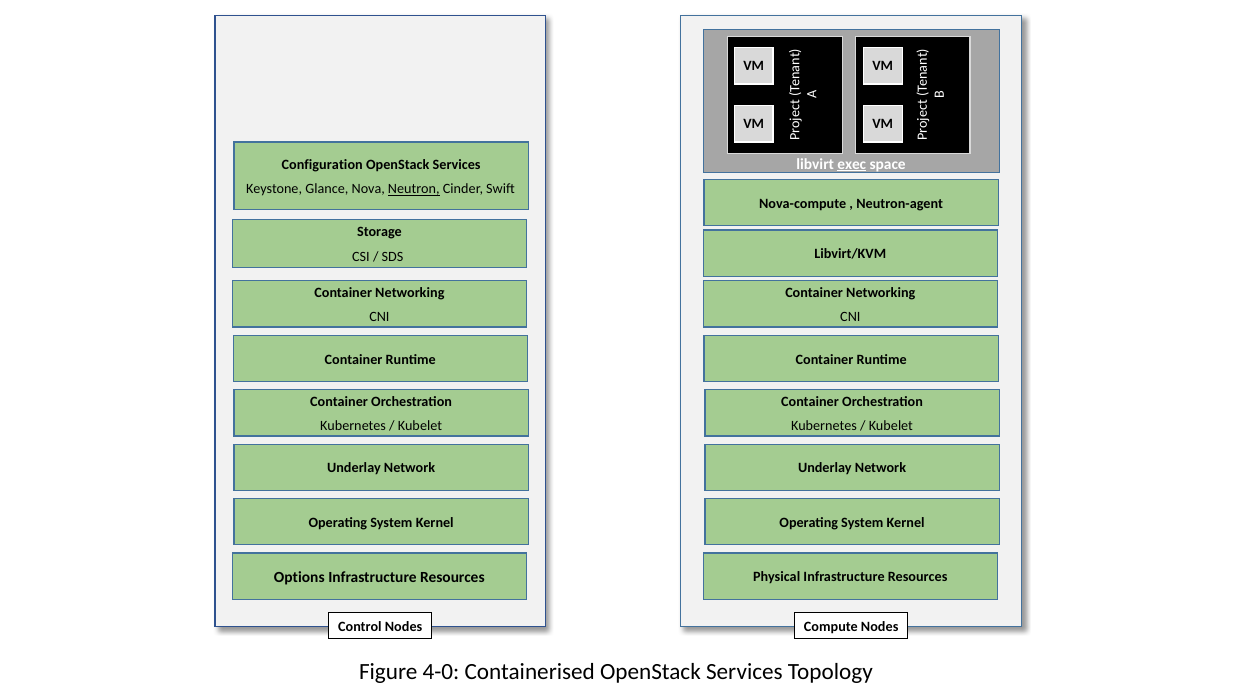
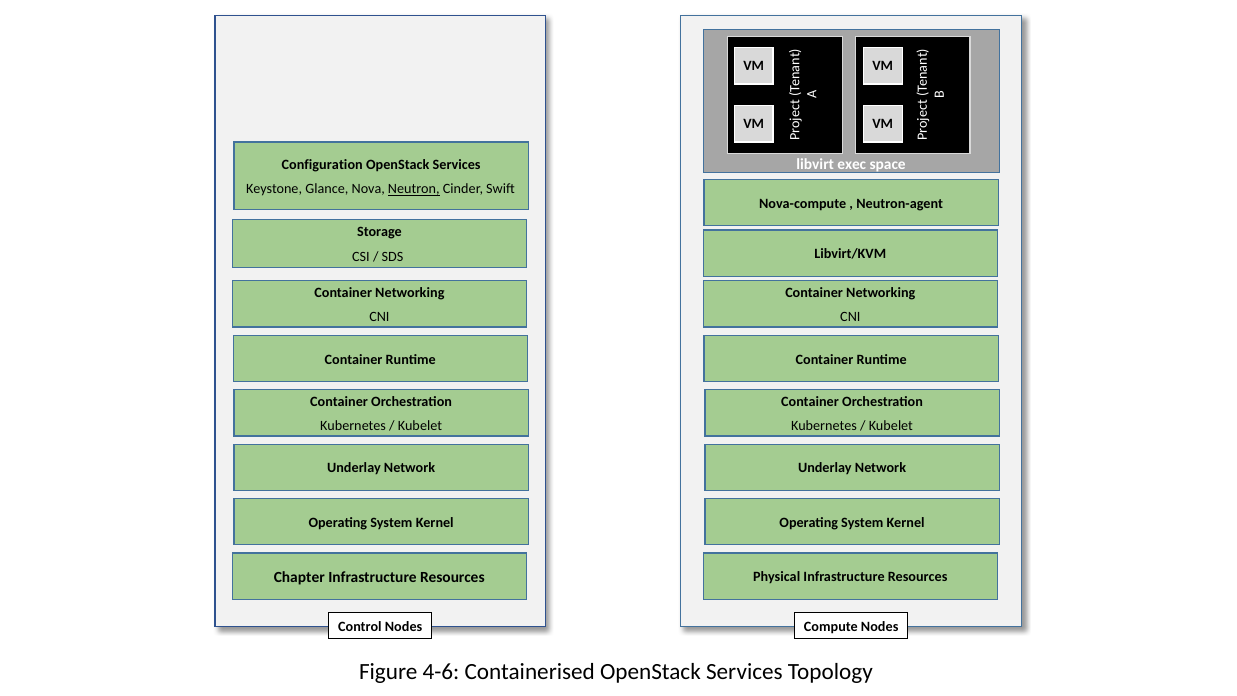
exec underline: present -> none (852, 164)
Options: Options -> Chapter (299, 577)
4-0: 4-0 -> 4-6 (441, 672)
